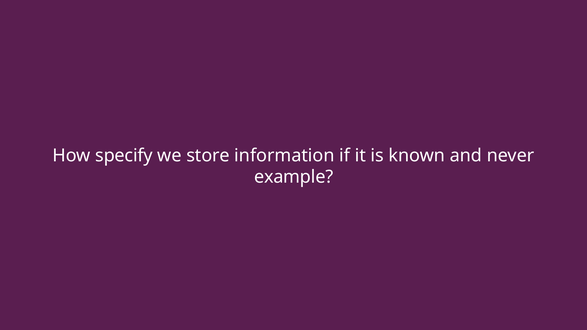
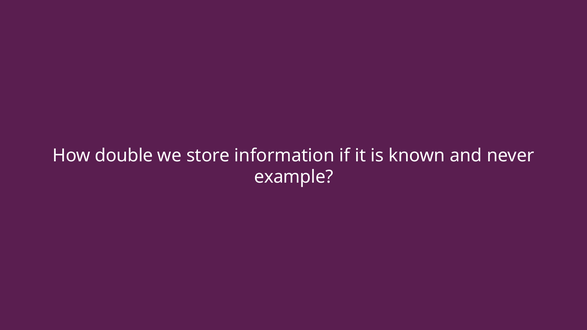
specify: specify -> double (124, 156)
